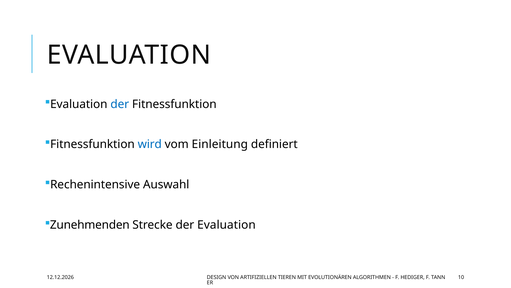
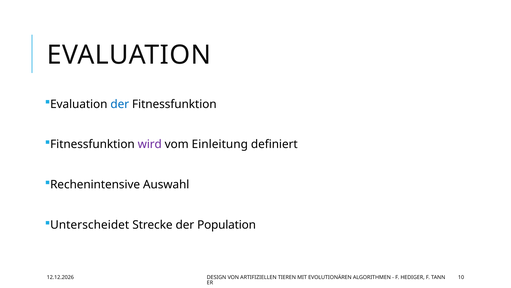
wird colour: blue -> purple (150, 144)
Zunehmenden: Zunehmenden -> Unterscheidet (90, 225)
der Evaluation: Evaluation -> Population (227, 225)
